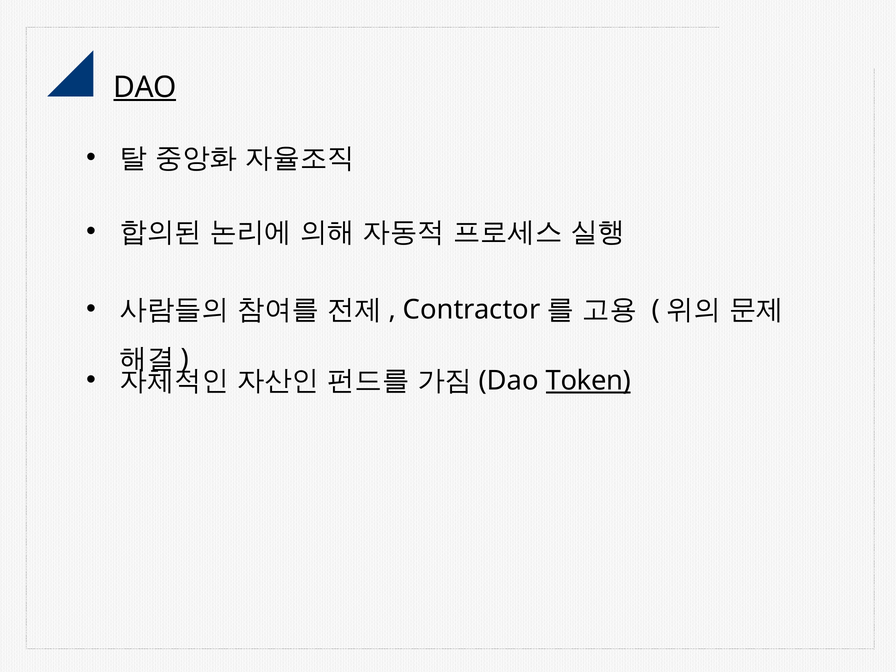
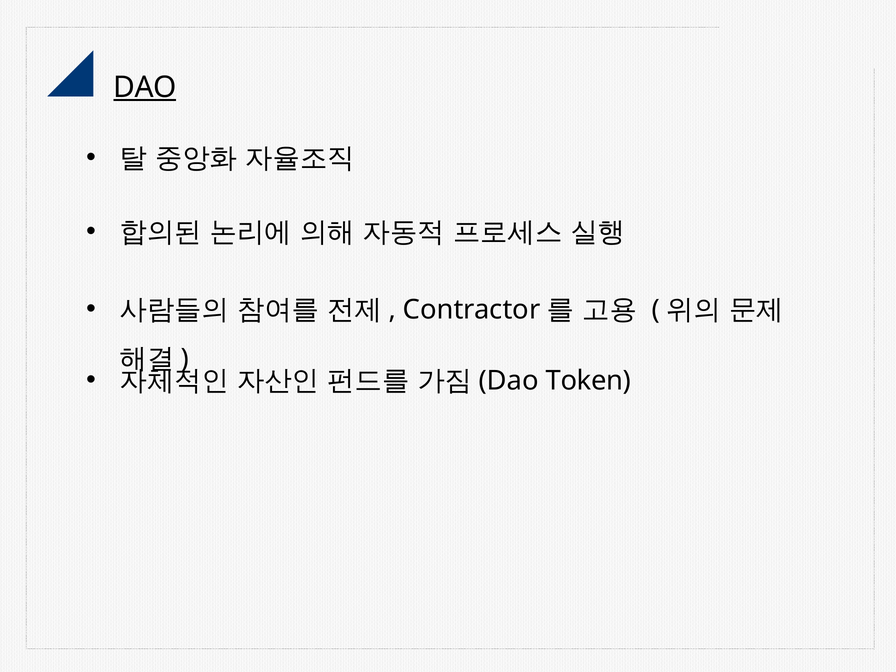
Token underline: present -> none (588, 381)
